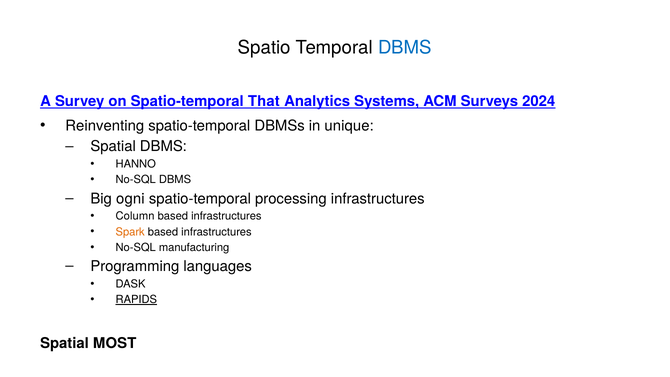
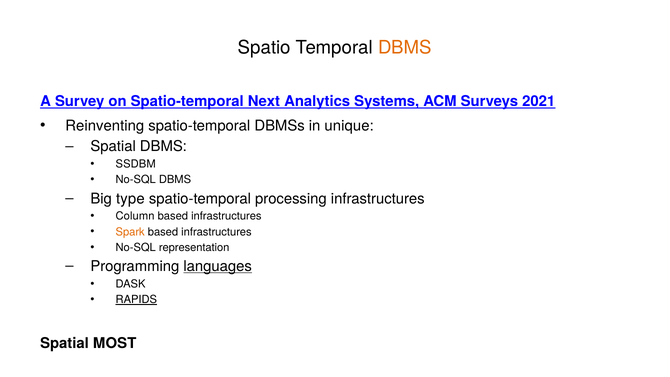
DBMS colour: blue -> orange (405, 48)
That: That -> Next (264, 101)
2024: 2024 -> 2021 (539, 101)
HANNO: HANNO -> SSDBM (136, 164)
ogni: ogni -> type (130, 199)
manufacturing: manufacturing -> representation (194, 247)
languages underline: none -> present (218, 266)
